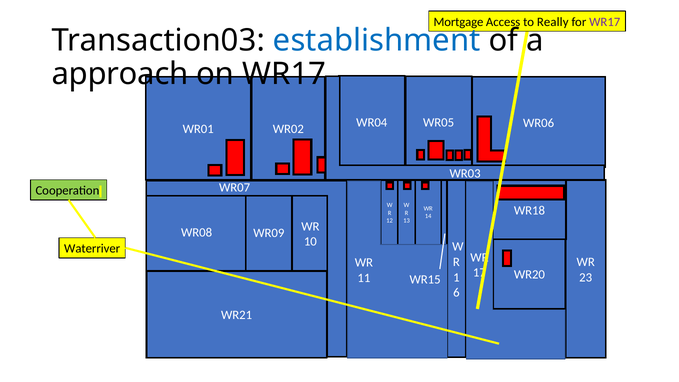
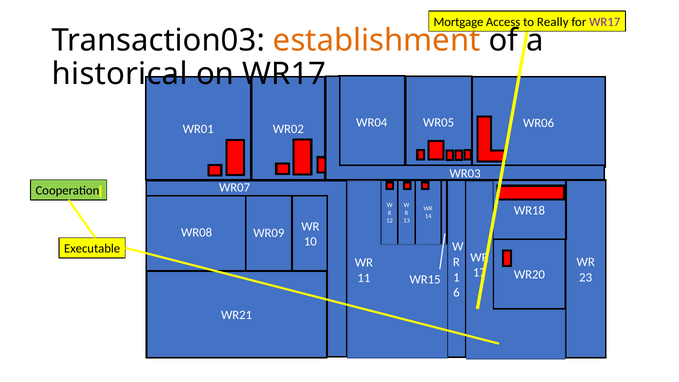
establishment colour: blue -> orange (377, 40)
approach: approach -> historical (120, 74)
Waterriver: Waterriver -> Executable (92, 249)
